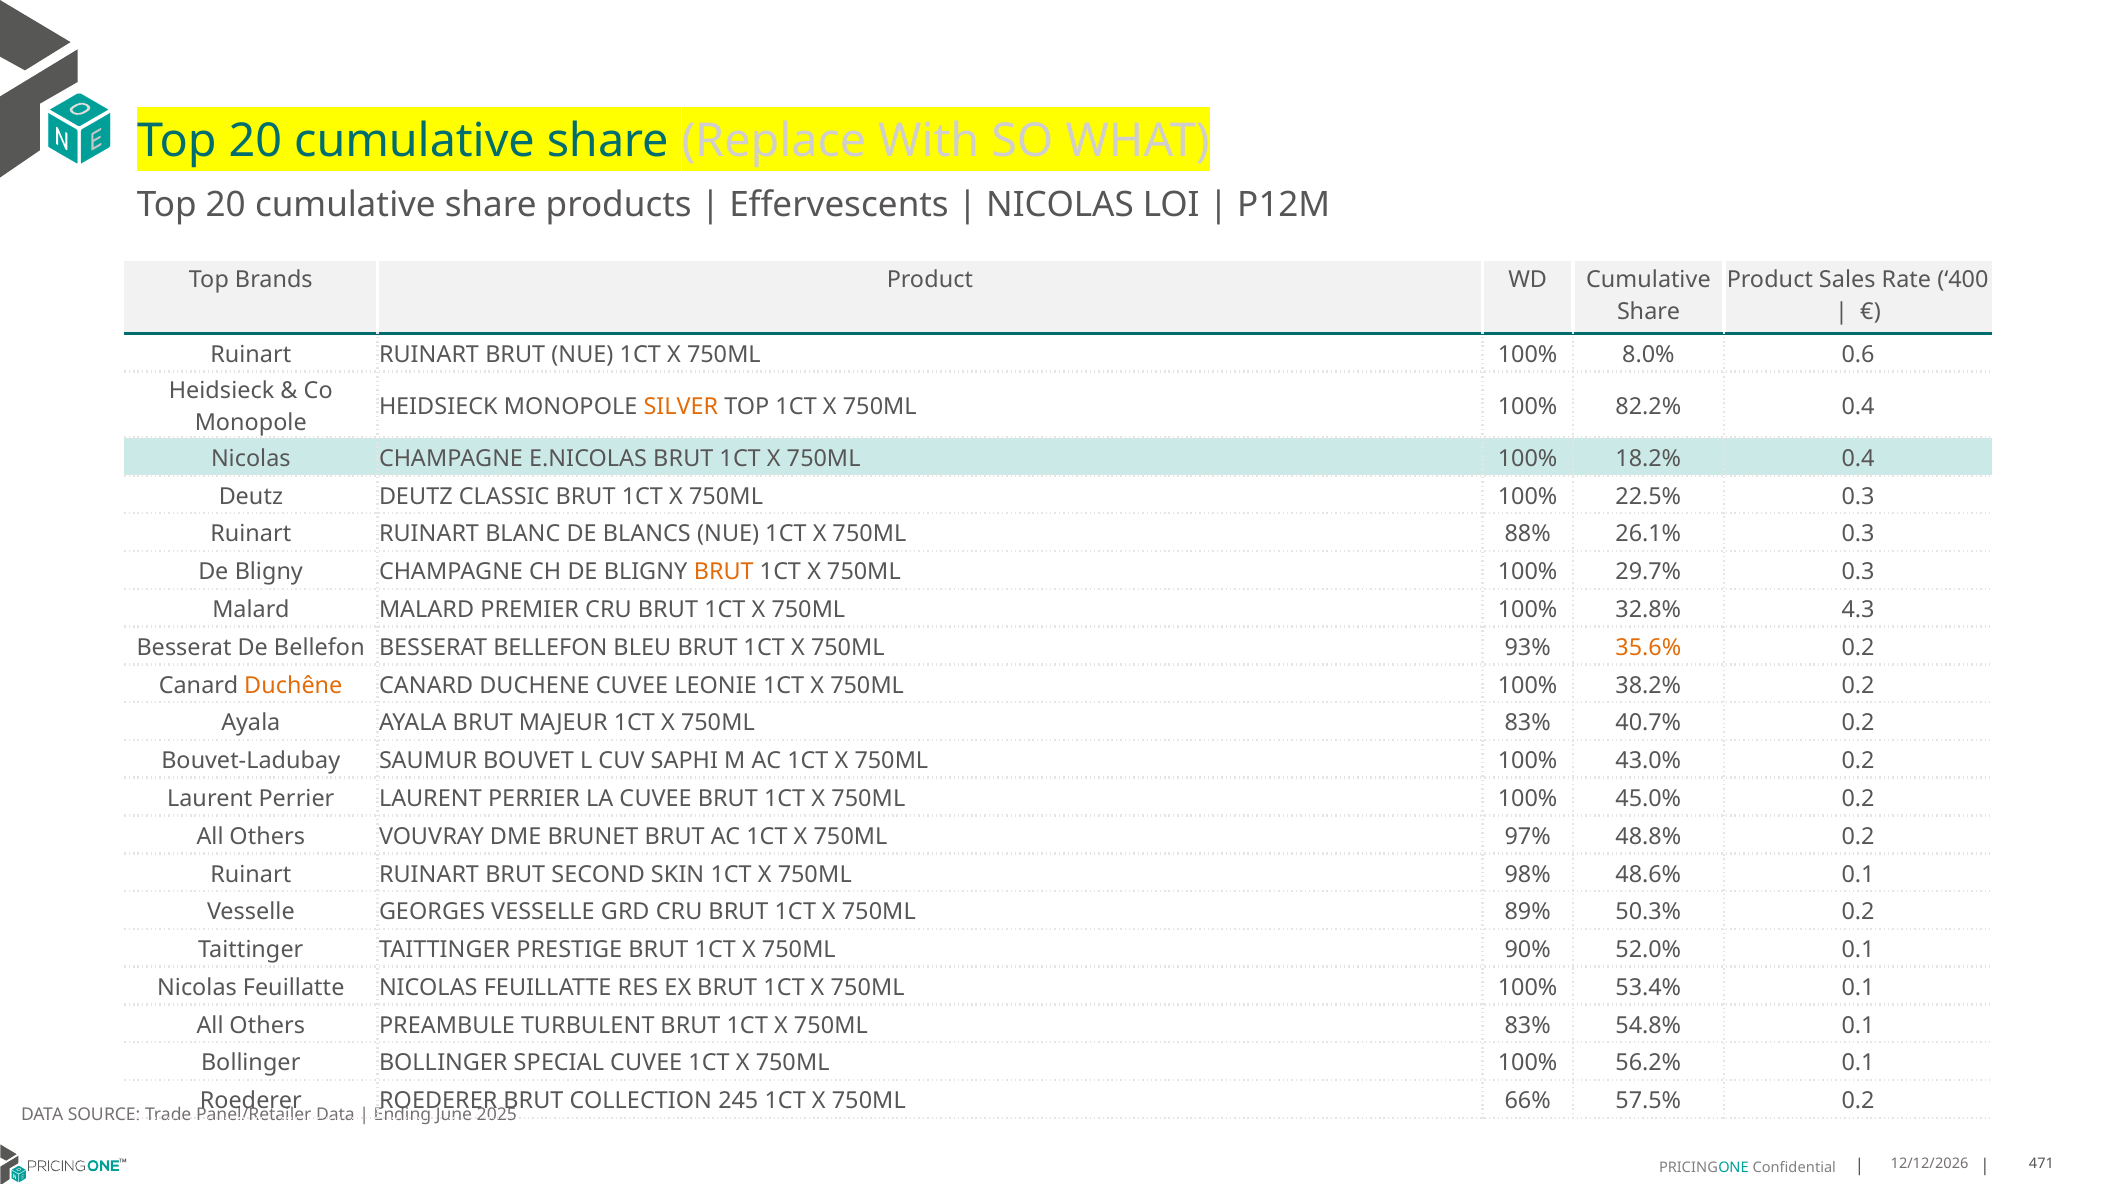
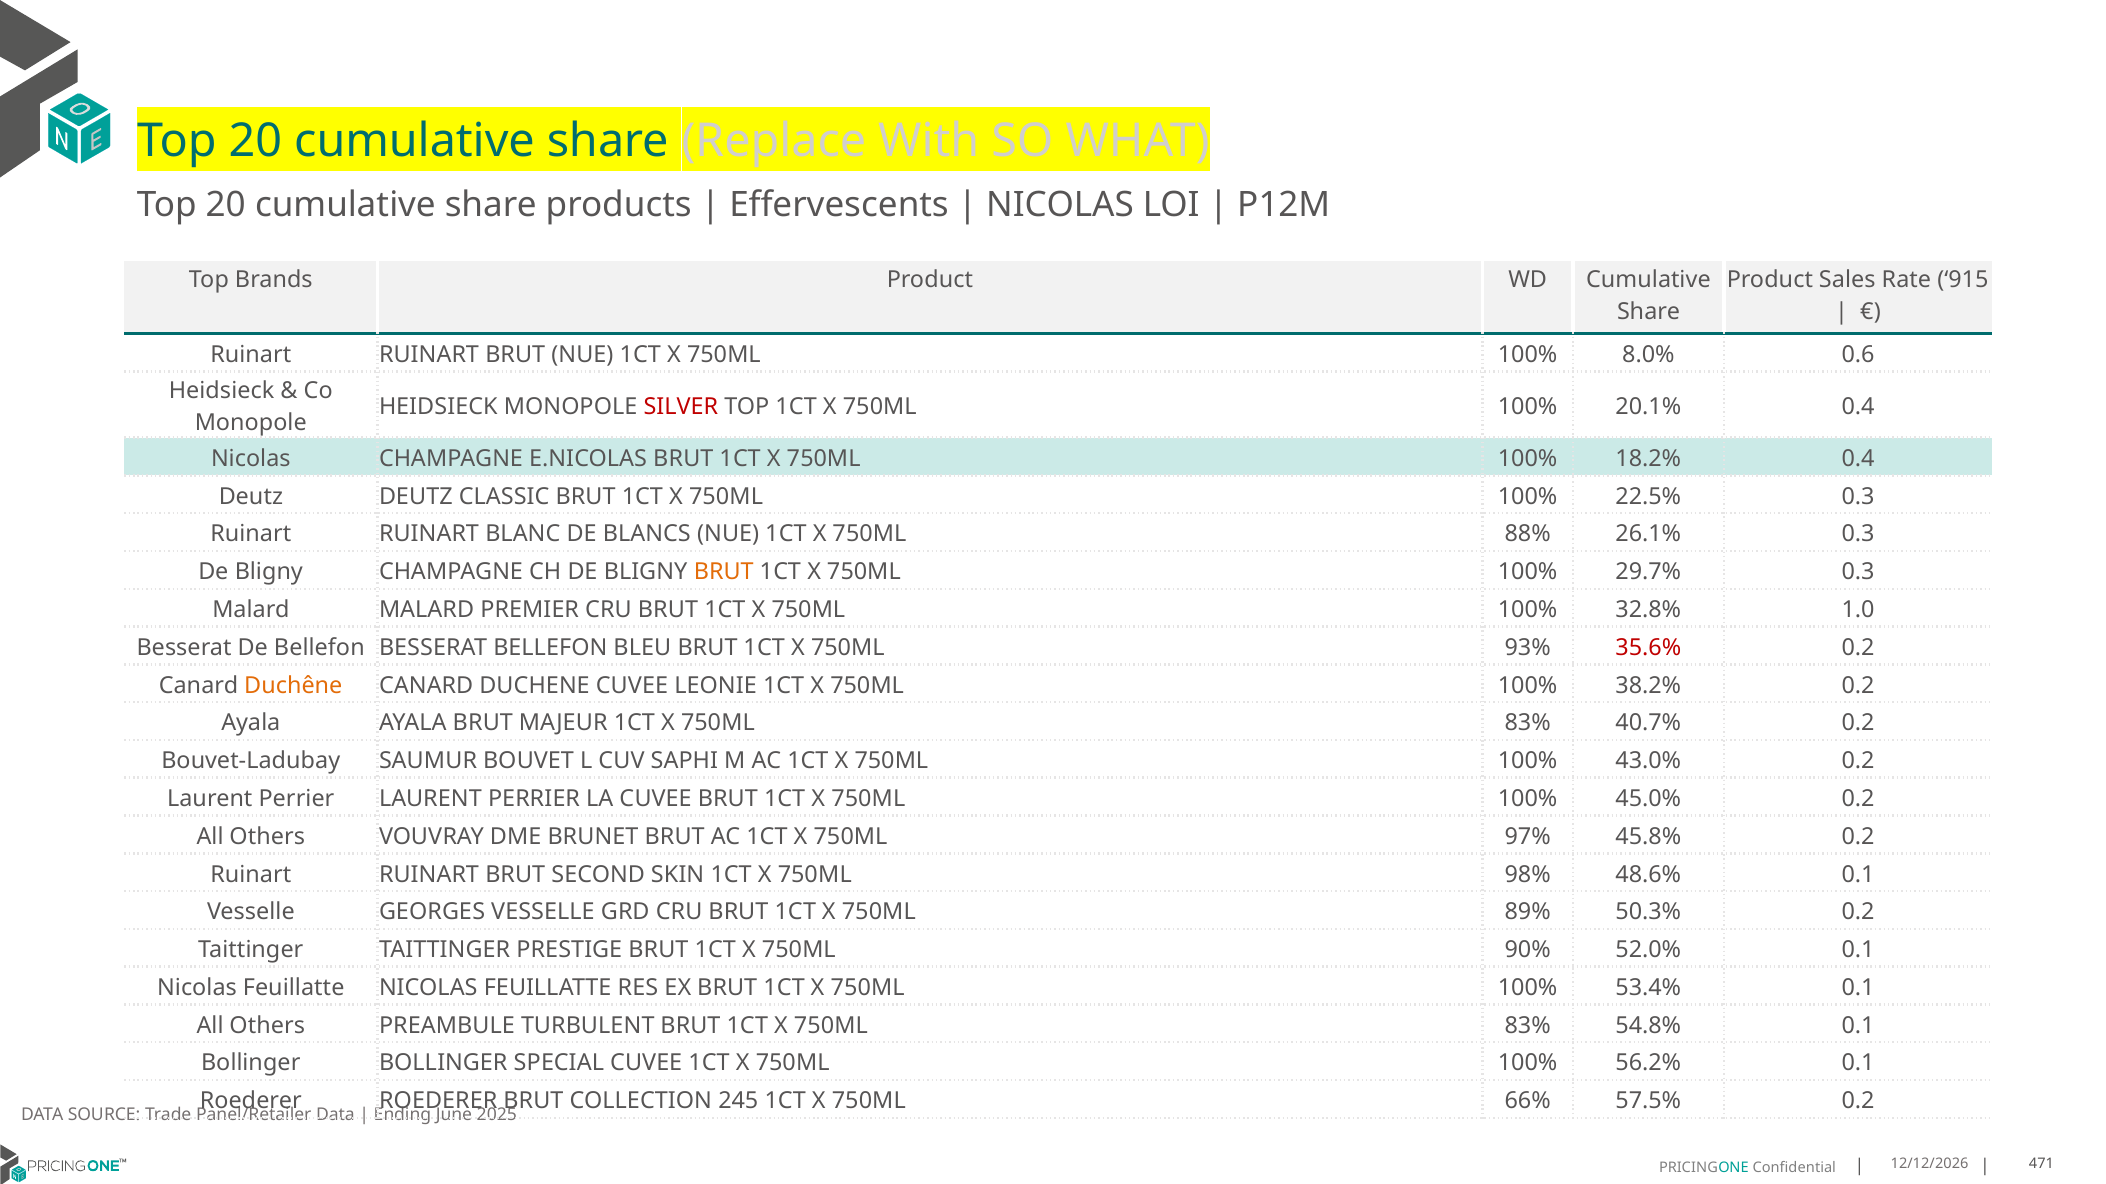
400: 400 -> 915 (1963, 280)
SILVER colour: orange -> red (681, 407)
82.2%: 82.2% -> 20.1% (1648, 407)
4.3: 4.3 -> 1.0 (1858, 610)
35.6% colour: orange -> red (1648, 648)
48.8%: 48.8% -> 45.8% (1648, 837)
